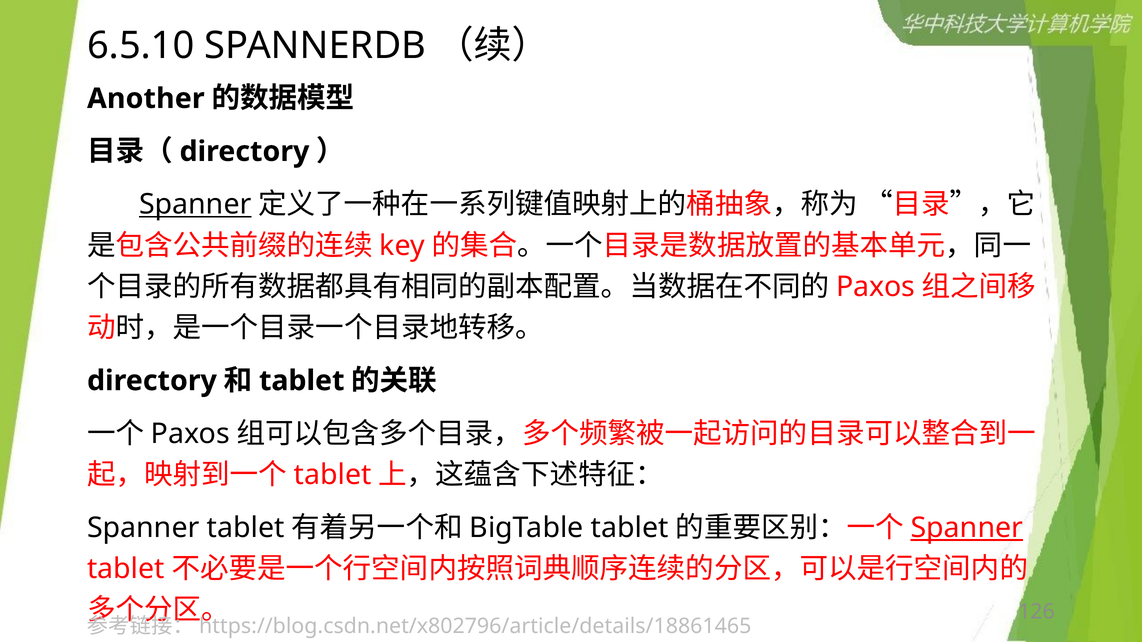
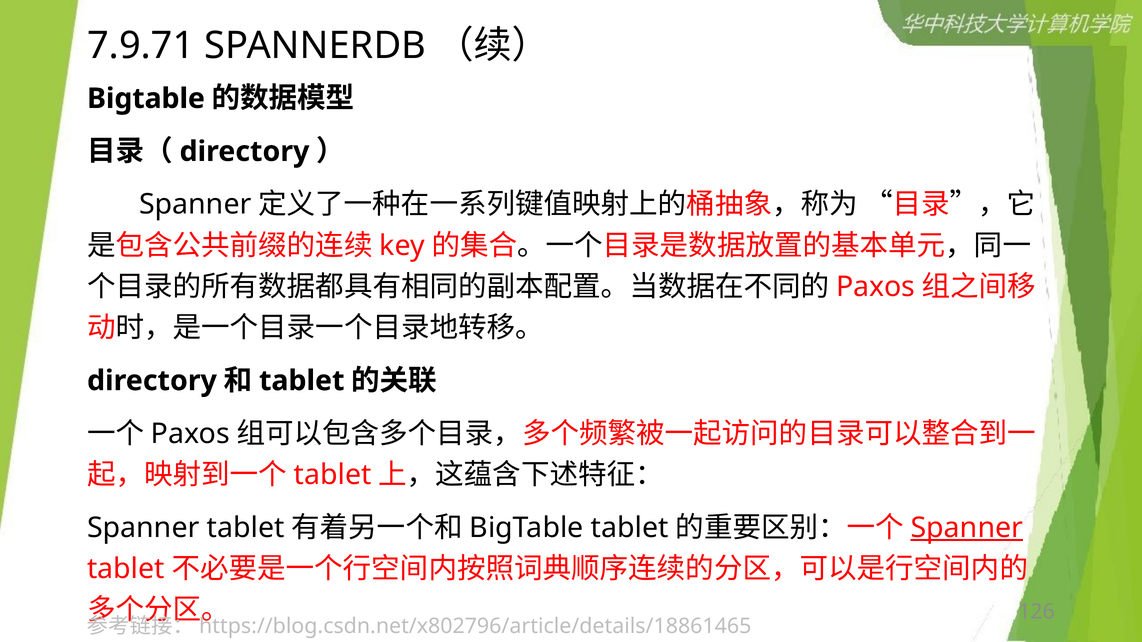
6.5.10: 6.5.10 -> 7.9.71 (141, 46)
Another: Another -> Bigtable (146, 99)
Spanner underline: present -> none (195, 205)
